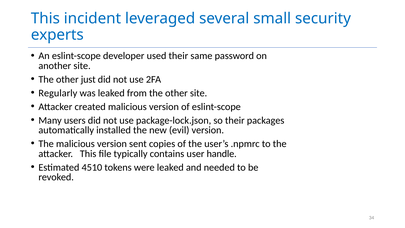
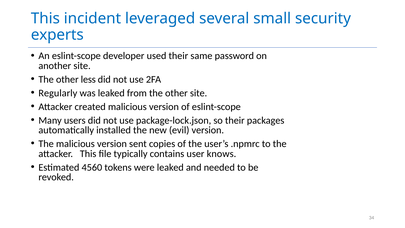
just: just -> less (88, 79)
handle: handle -> knows (222, 154)
4510: 4510 -> 4560 (92, 167)
